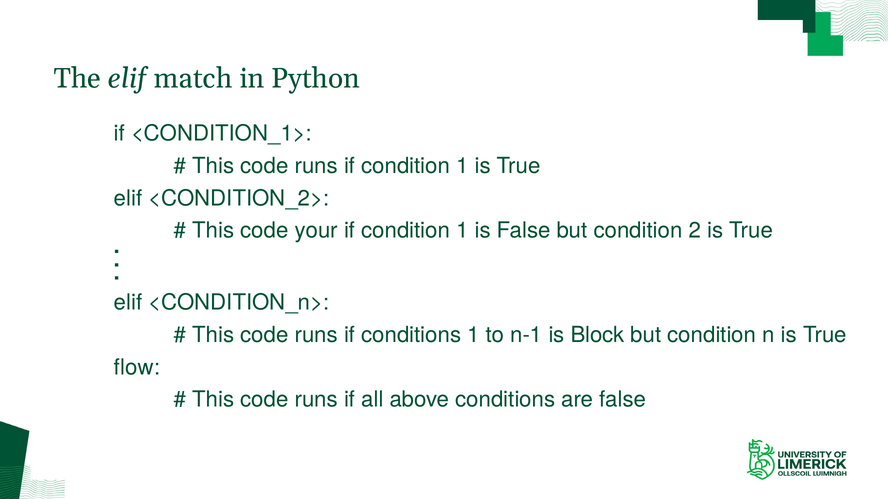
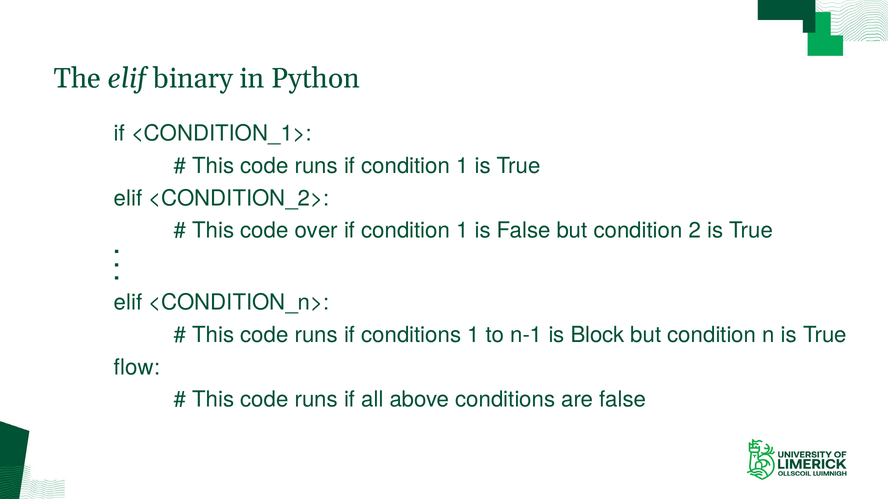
match: match -> binary (193, 79)
your: your -> over (316, 231)
